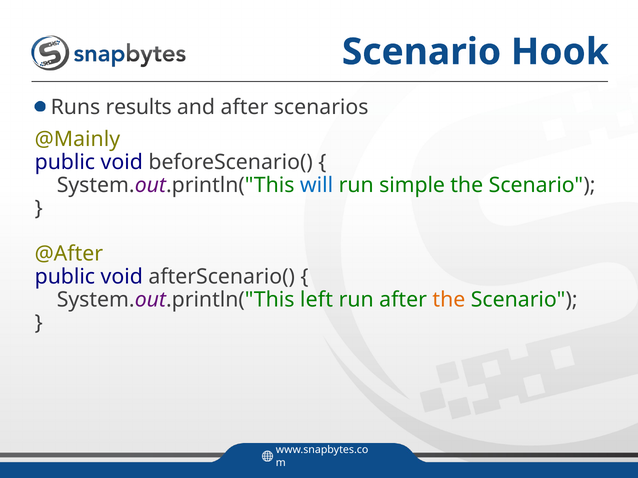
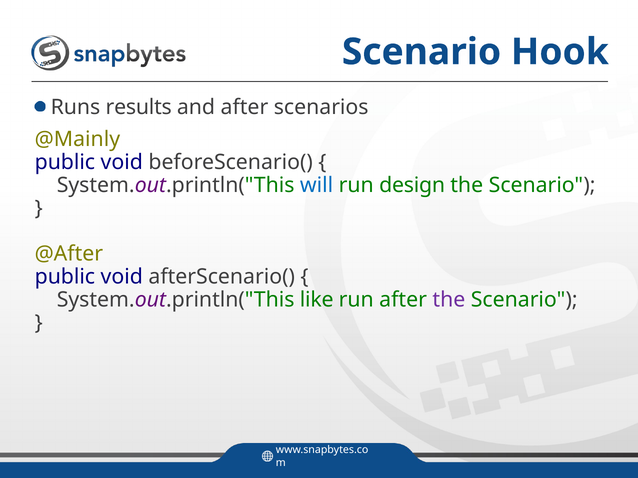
simple: simple -> design (412, 185)
left: left -> like (317, 300)
the colour: orange -> purple (449, 300)
